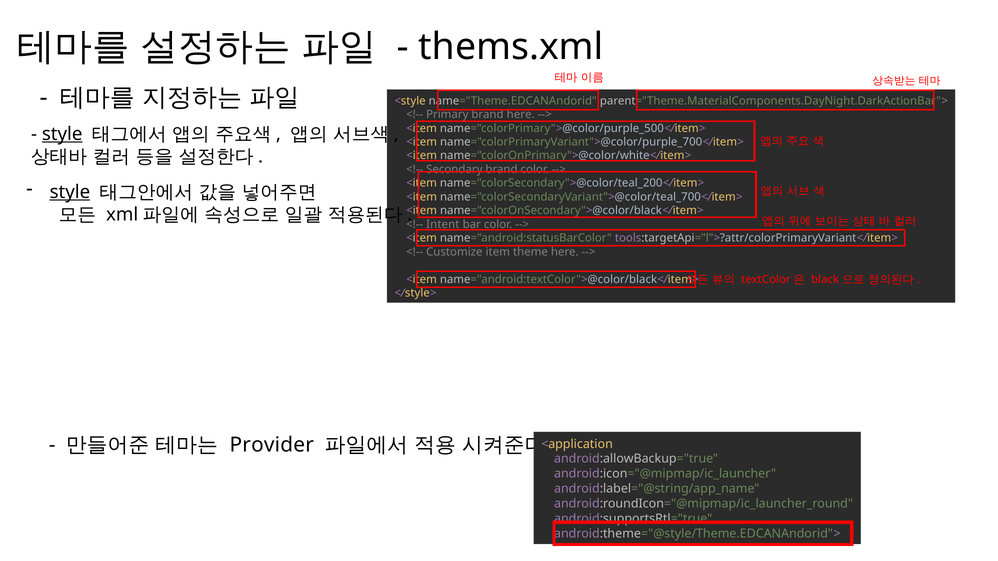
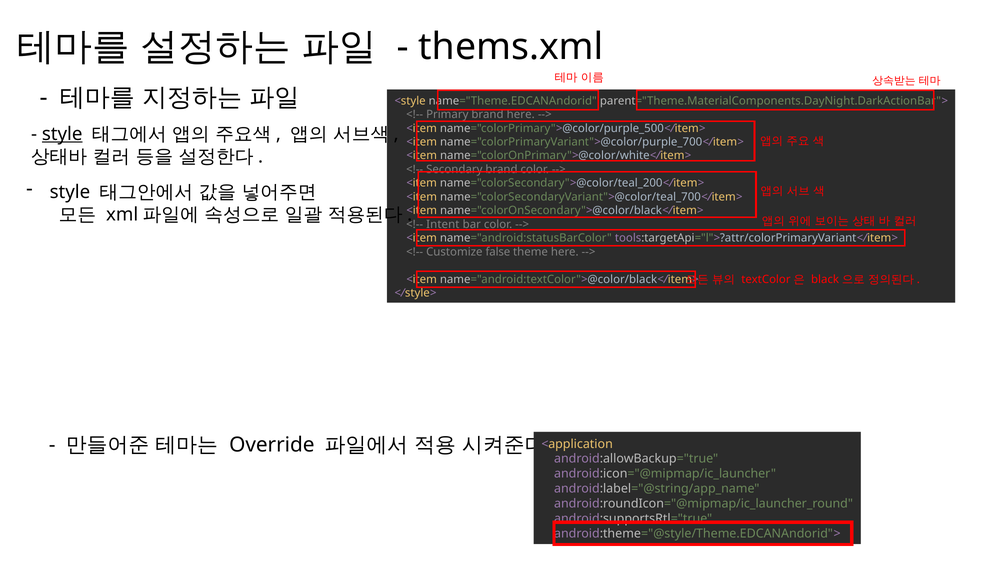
style underline: present -> none (70, 192)
item: item -> false (498, 252)
Provider: Provider -> Override (272, 445)
